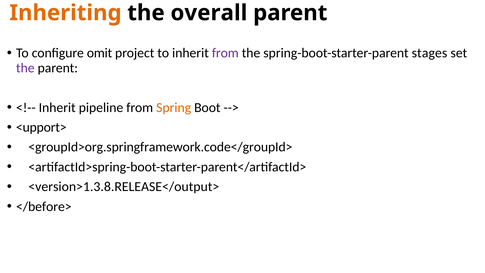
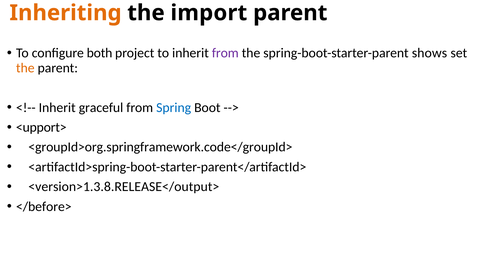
overall: overall -> import (209, 13)
omit: omit -> both (100, 53)
stages: stages -> shows (430, 53)
the colour: purple -> orange (25, 68)
pipeline: pipeline -> graceful (101, 107)
Spring colour: orange -> blue (174, 107)
